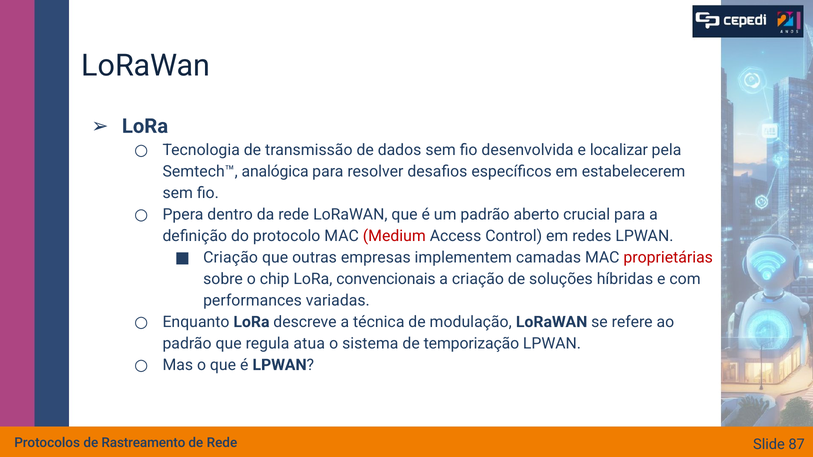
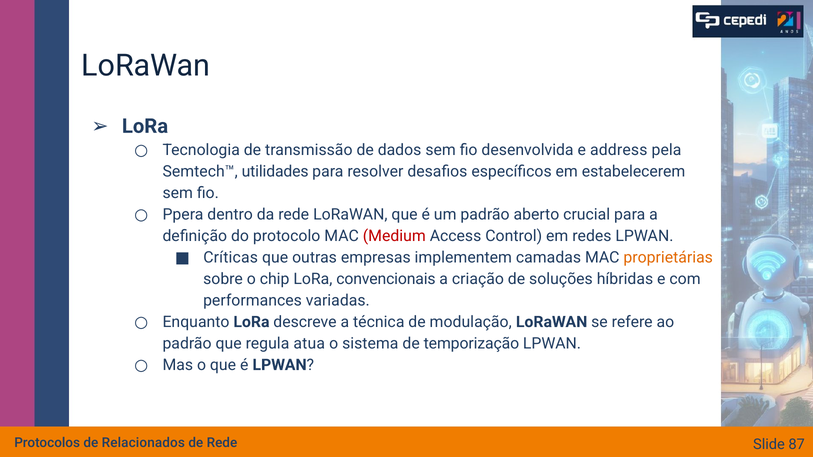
localizar: localizar -> address (619, 150)
analógica: analógica -> utilidades (275, 172)
Criação: Criação -> Críticas (231, 258)
proprietárias colour: red -> orange (668, 258)
Rastreamento: Rastreamento -> Relacionados (143, 443)
